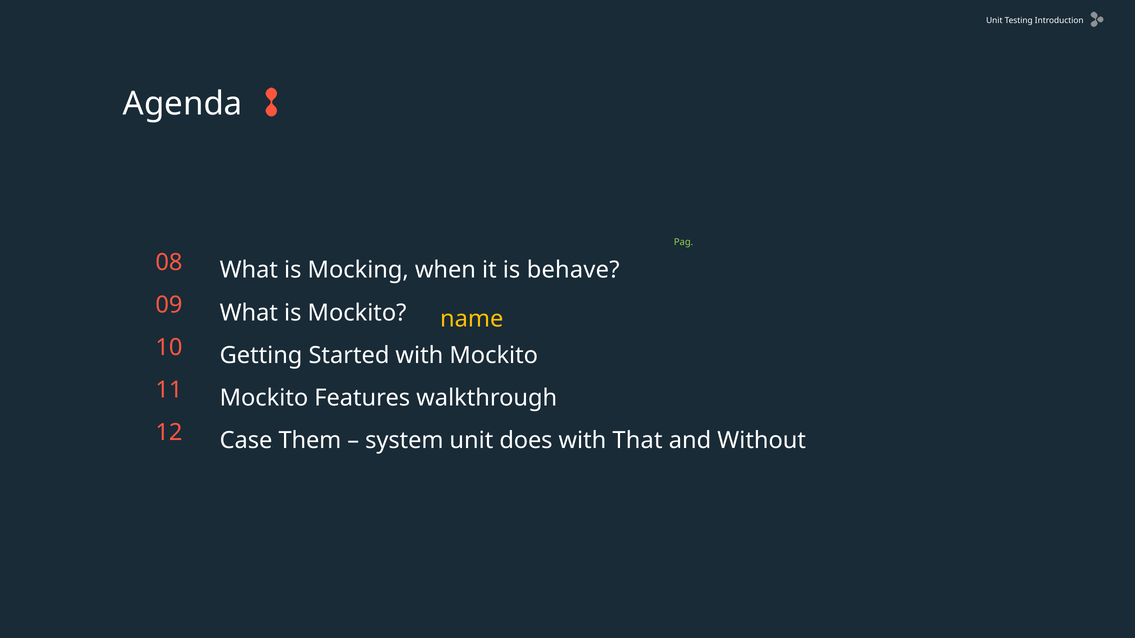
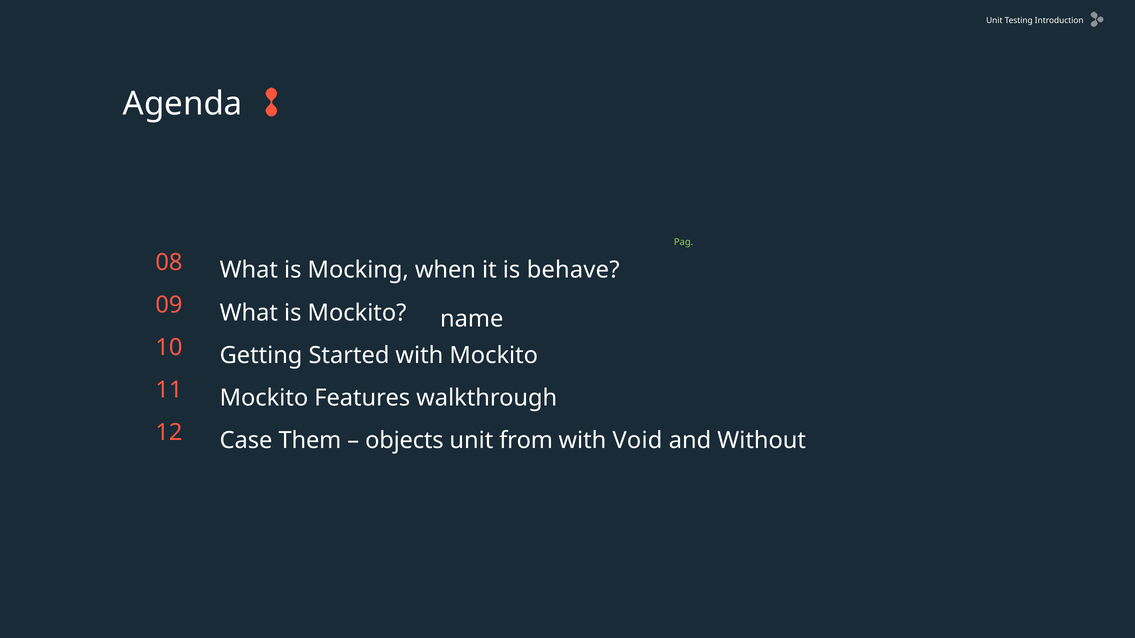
name colour: yellow -> white (472, 319)
system: system -> objects (404, 441)
does: does -> from (526, 441)
That: That -> Void (637, 441)
